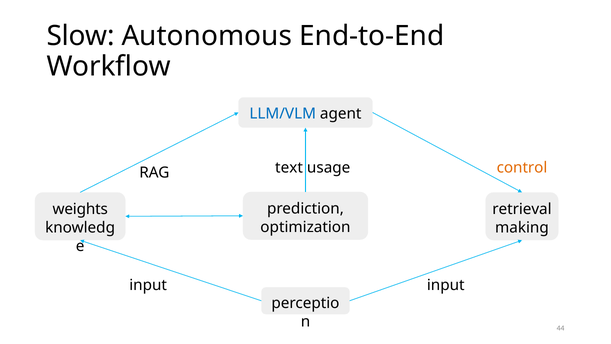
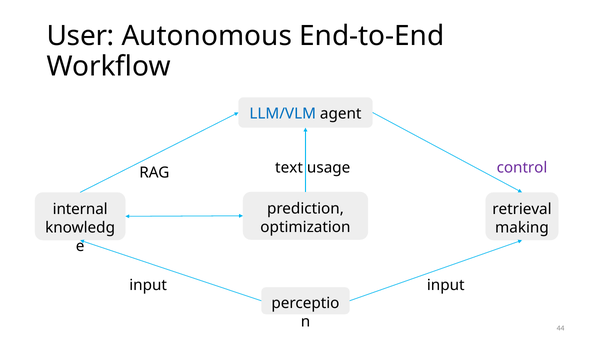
Slow: Slow -> User (81, 36)
control colour: orange -> purple (522, 168)
weights: weights -> internal (80, 209)
